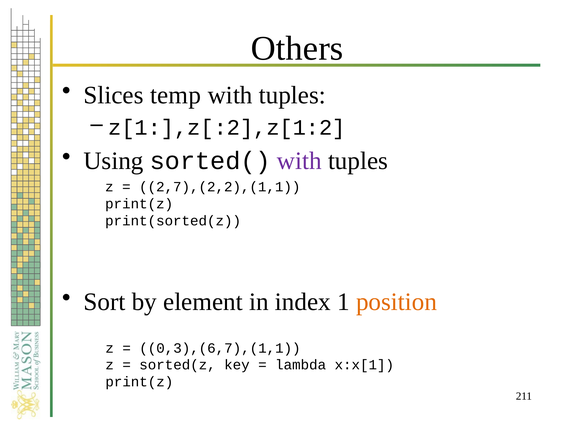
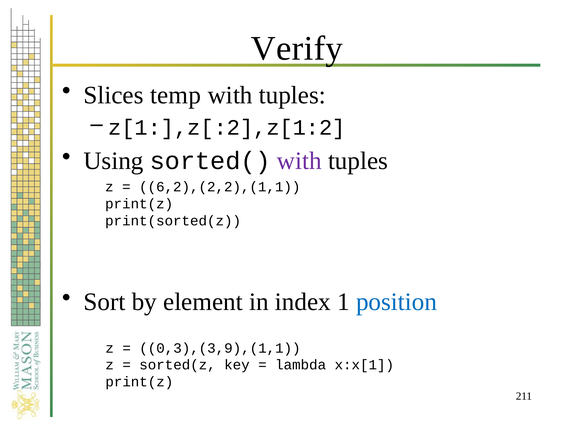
Others: Others -> Verify (297, 49)
2,7),(2,2),(1,1: 2,7),(2,2),(1,1 -> 6,2),(2,2),(1,1 (220, 187)
position colour: orange -> blue (397, 302)
0,3),(6,7),(1,1: 0,3),(6,7),(1,1 -> 0,3),(3,9),(1,1 (220, 348)
